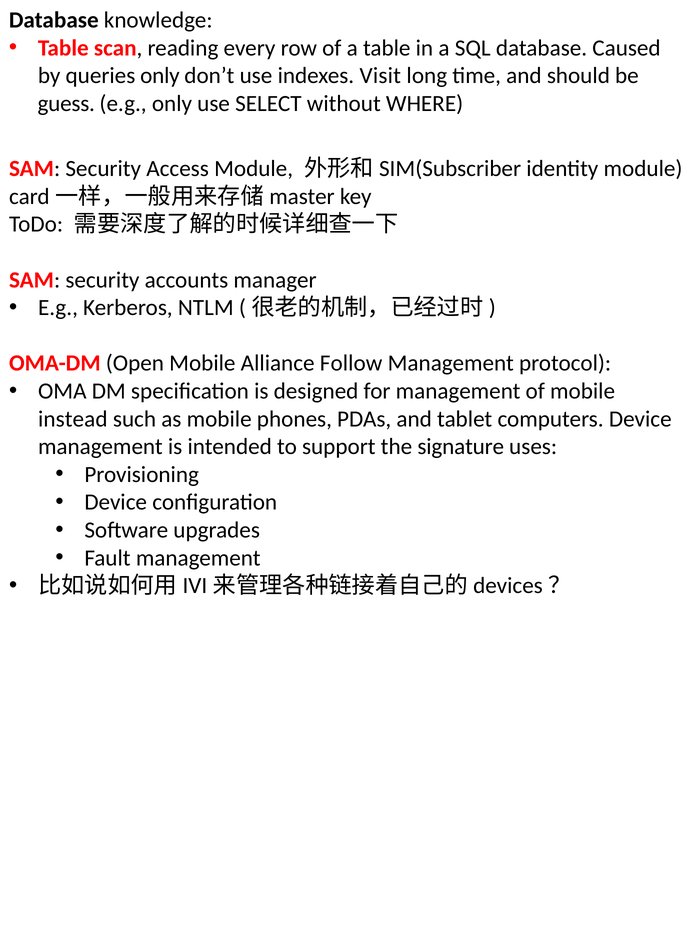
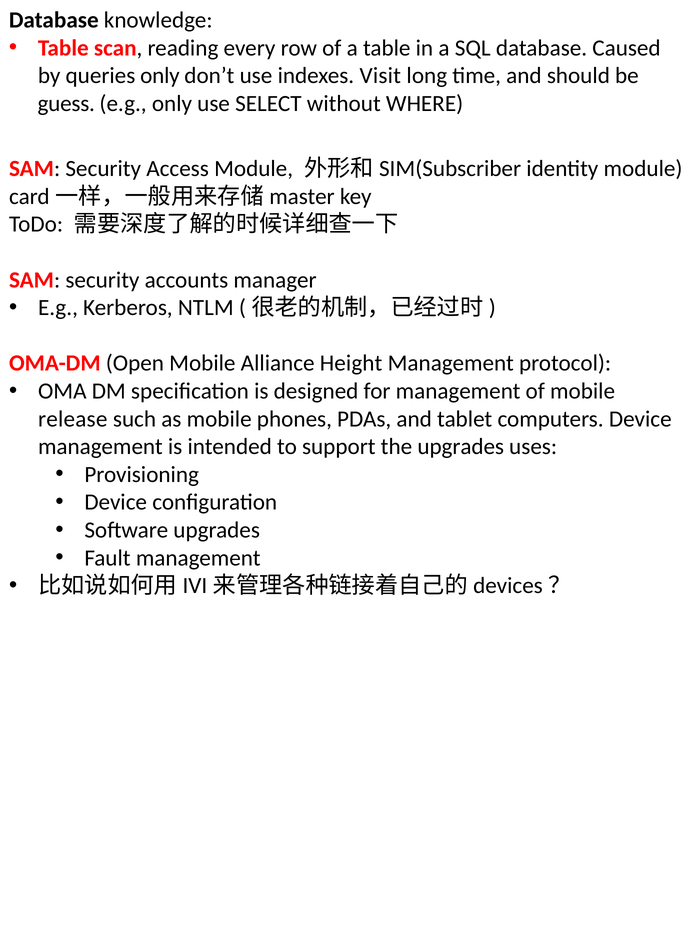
Follow: Follow -> Height (351, 363)
instead: instead -> release (73, 419)
the signature: signature -> upgrades (461, 447)
